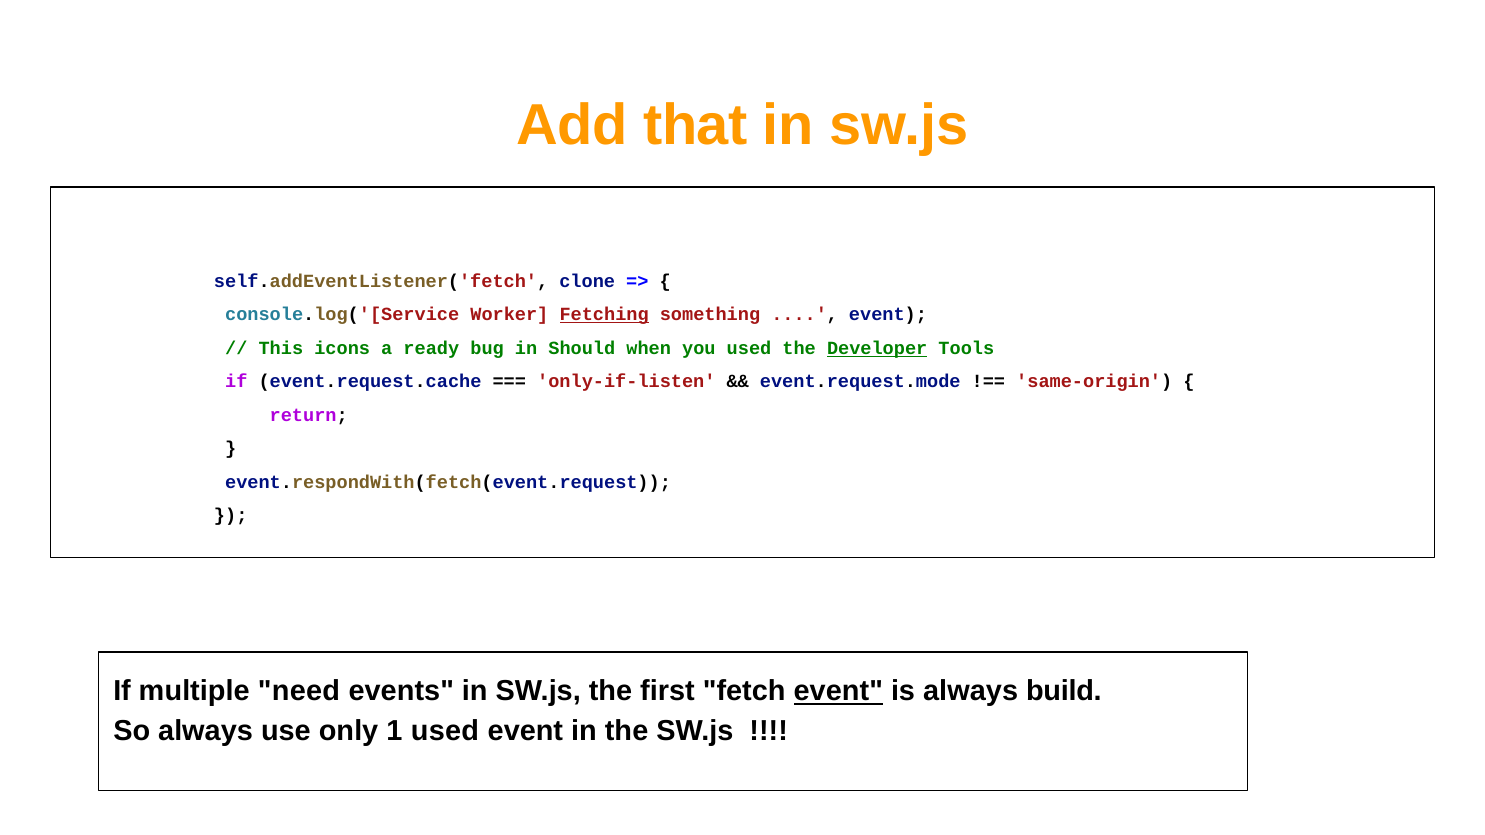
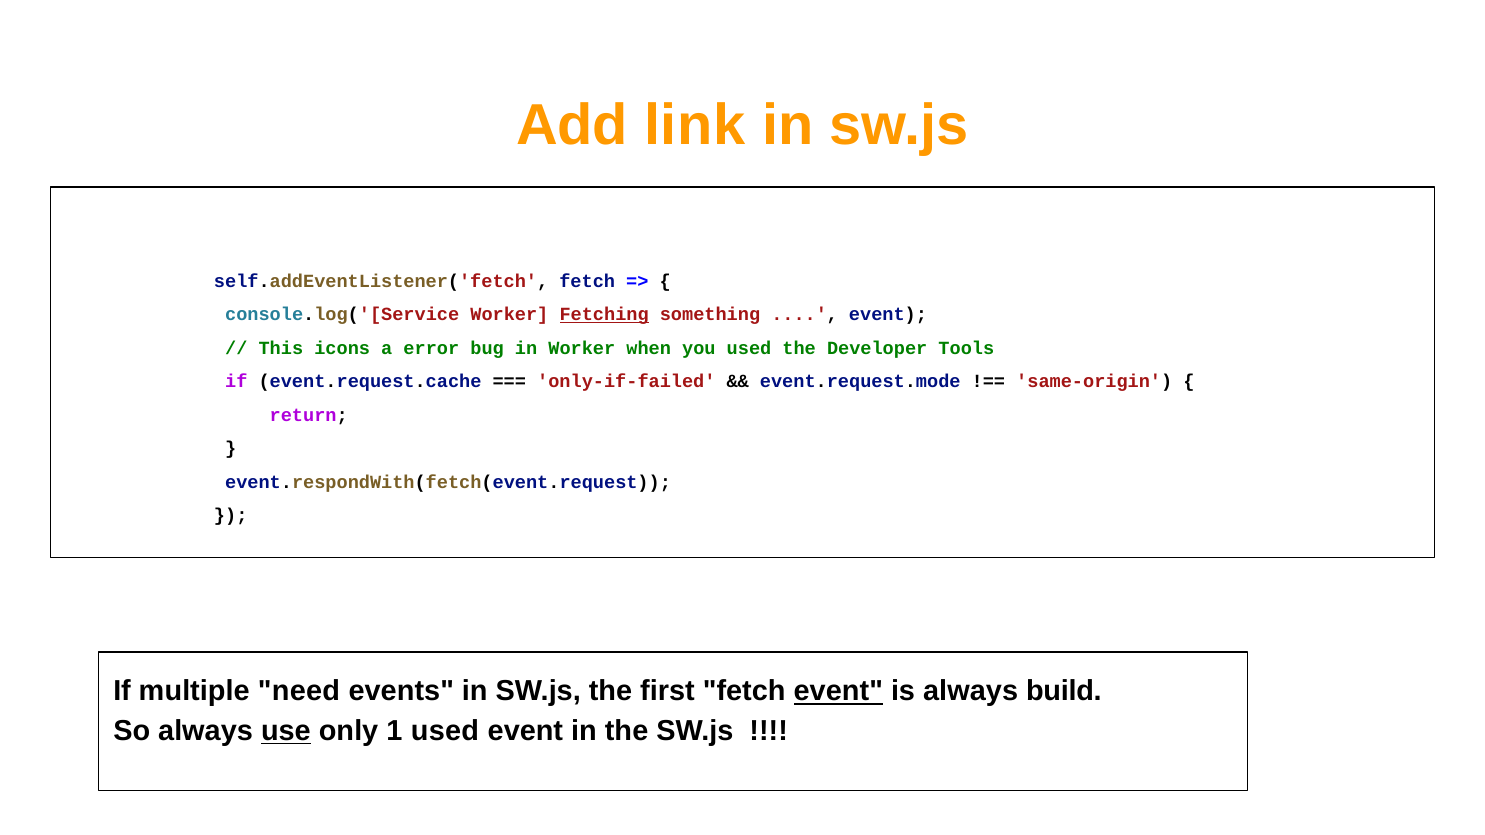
that: that -> link (695, 126)
self.addEventListener('fetch clone: clone -> fetch (587, 281)
ready: ready -> error (431, 348)
in Should: Should -> Worker (582, 348)
Developer underline: present -> none (877, 348)
only-if-listen: only-if-listen -> only-if-failed (626, 382)
use underline: none -> present (286, 731)
